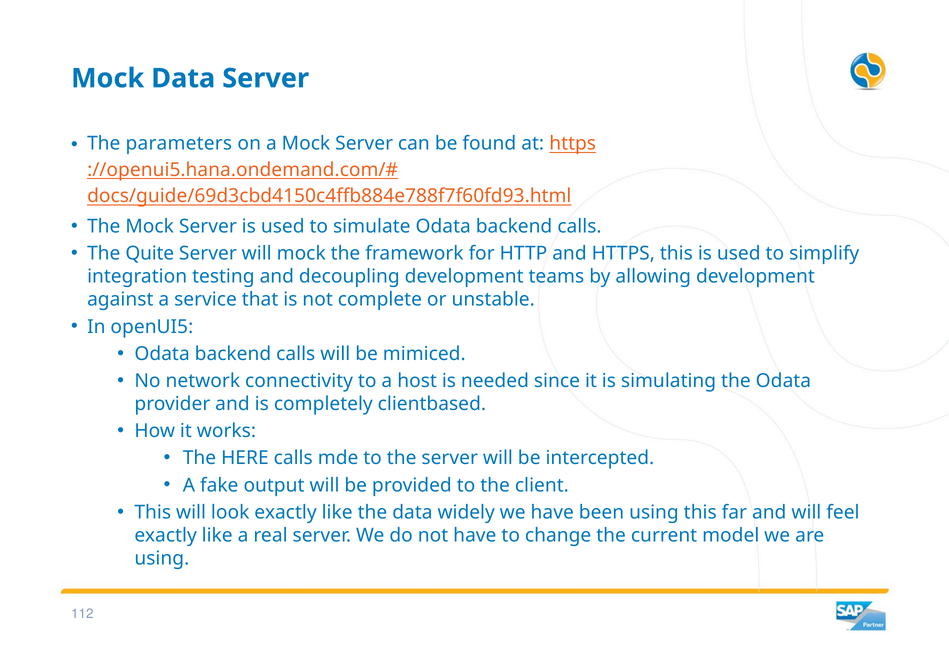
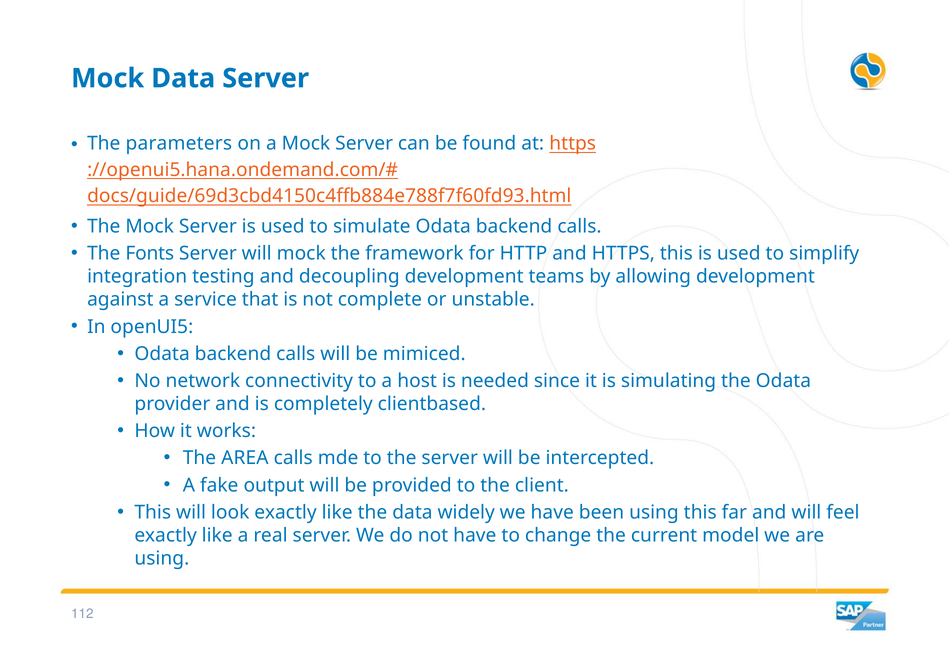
Quite: Quite -> Fonts (150, 253)
HERE: HERE -> AREA (245, 458)
